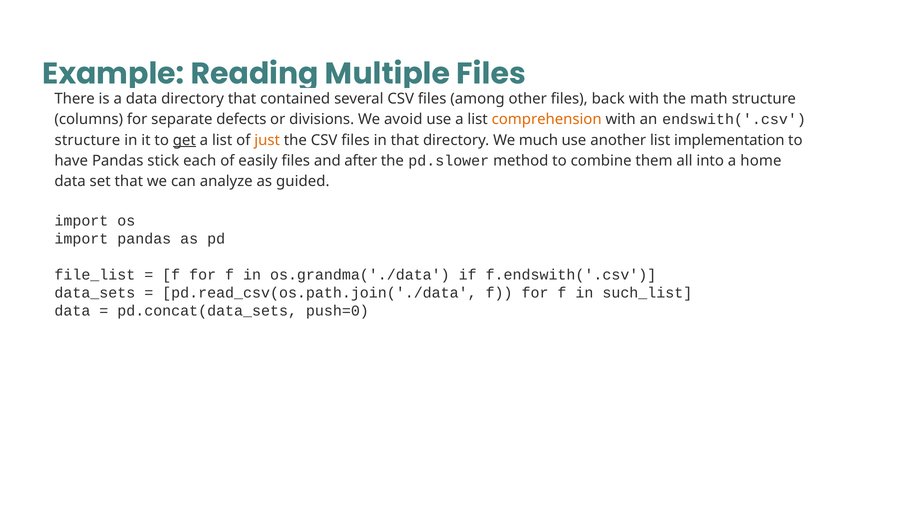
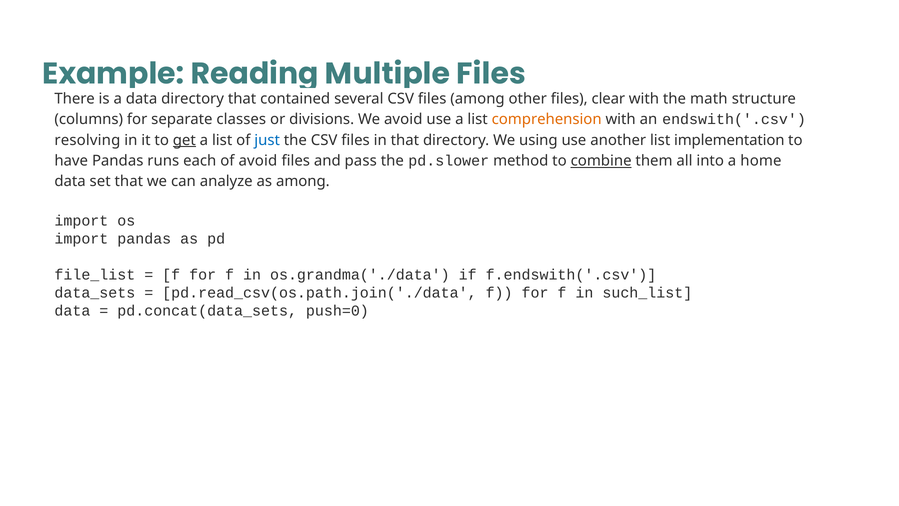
back: back -> clear (608, 99)
defects: defects -> classes (241, 119)
structure: structure -> resolving (87, 140)
just colour: orange -> blue (267, 140)
much: much -> using (538, 140)
stick: stick -> runs (163, 161)
of easily: easily -> avoid (258, 161)
after: after -> pass (361, 161)
combine underline: none -> present (601, 161)
as guided: guided -> among (303, 181)
